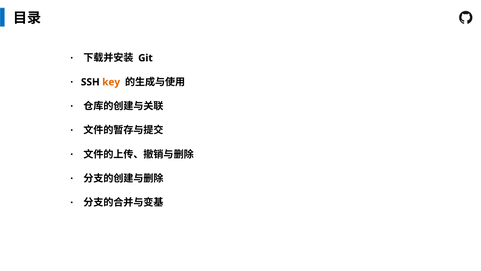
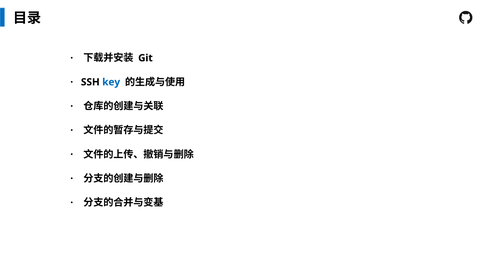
key colour: orange -> blue (111, 82)
